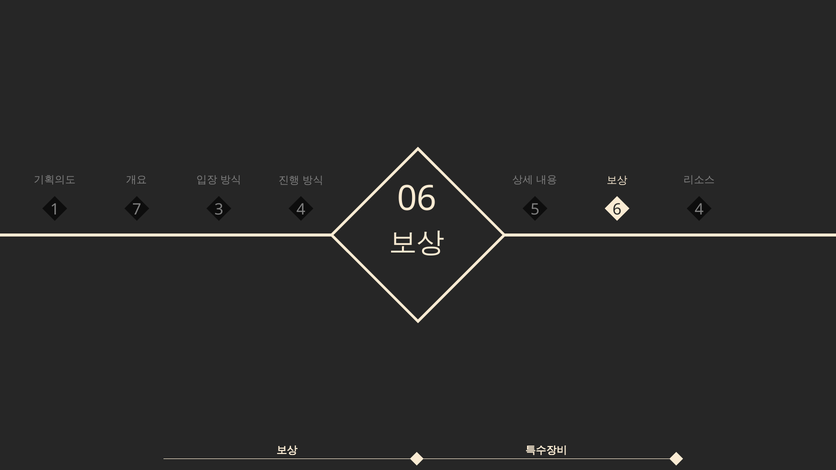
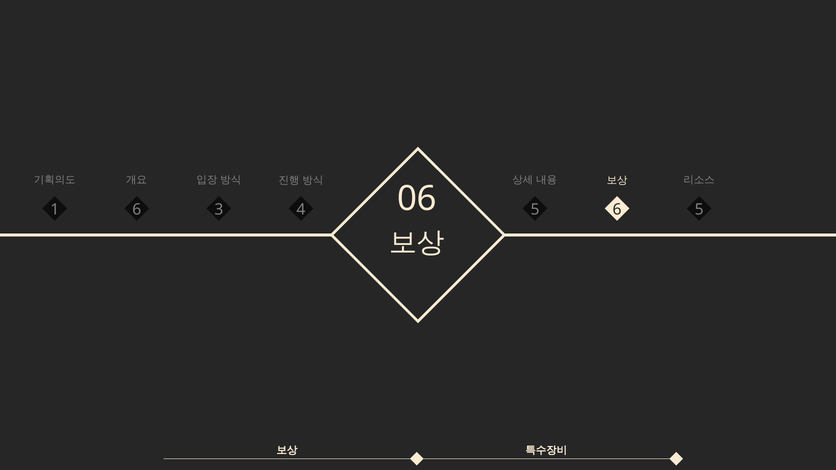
06 4: 4 -> 5 (699, 210)
1 7: 7 -> 6 (137, 210)
